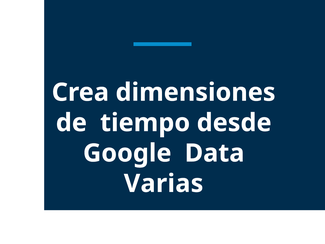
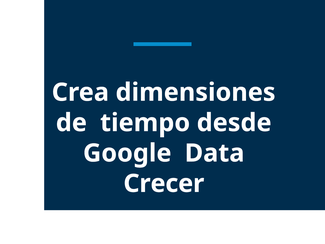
Varias: Varias -> Crecer (164, 183)
